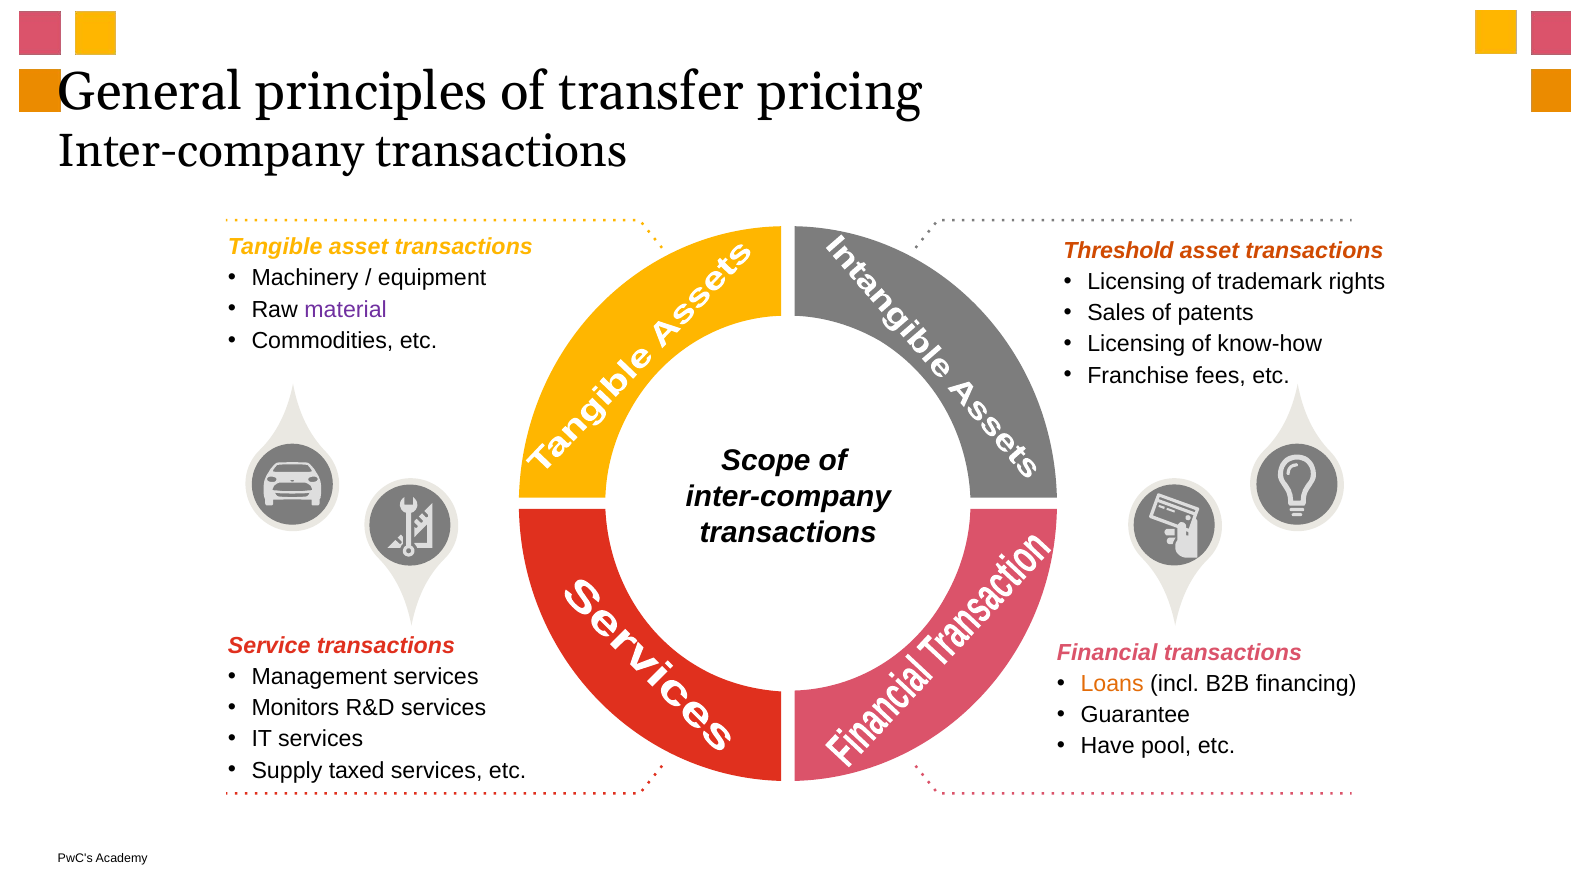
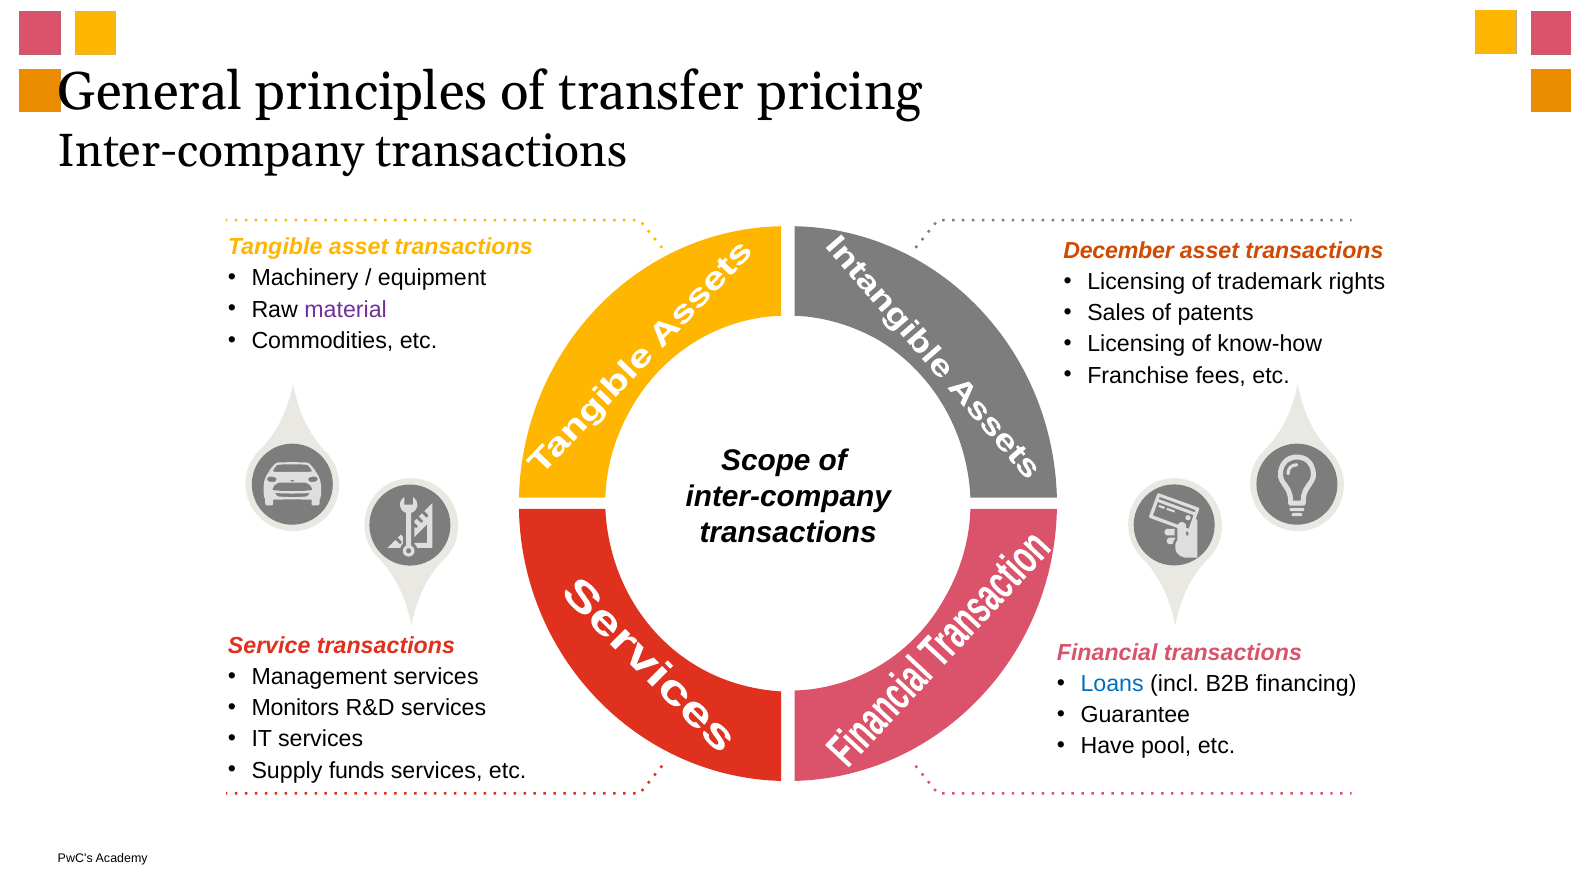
Threshold: Threshold -> December (1119, 250)
Loans colour: orange -> blue (1112, 683)
taxed: taxed -> funds (357, 770)
